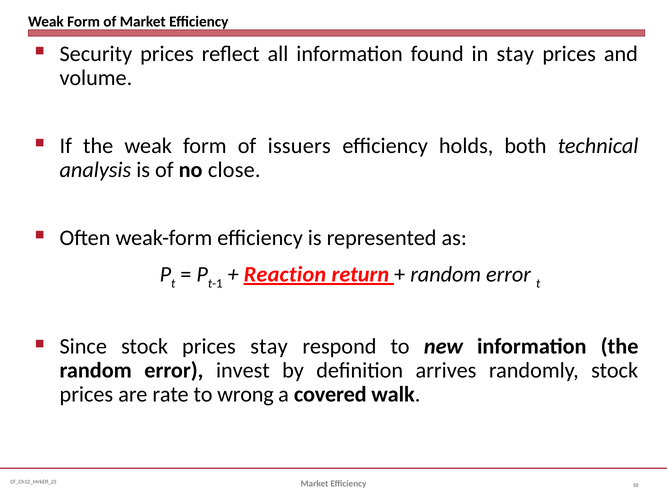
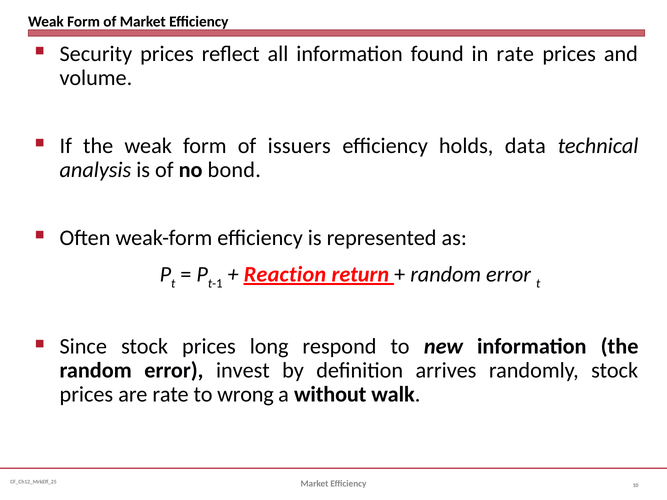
in stay: stay -> rate (515, 54)
both: both -> data (525, 146)
close: close -> bond (234, 170)
prices stay: stay -> long (269, 347)
covered: covered -> without (330, 395)
